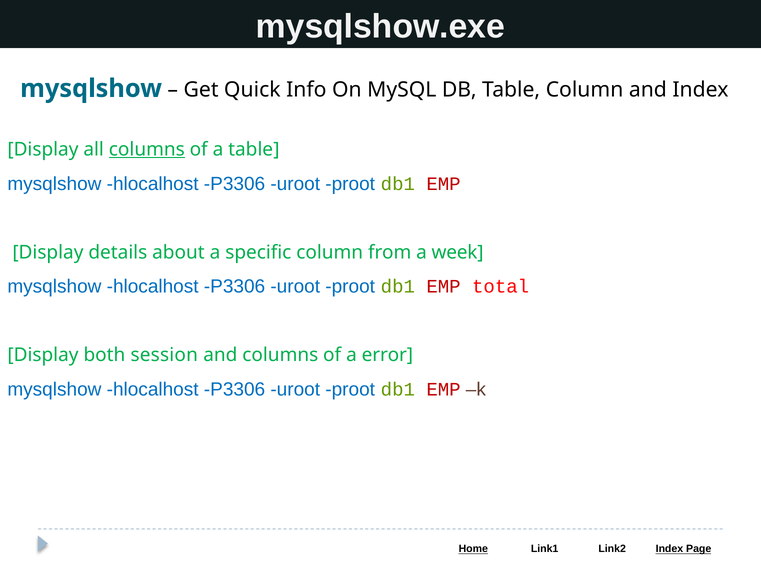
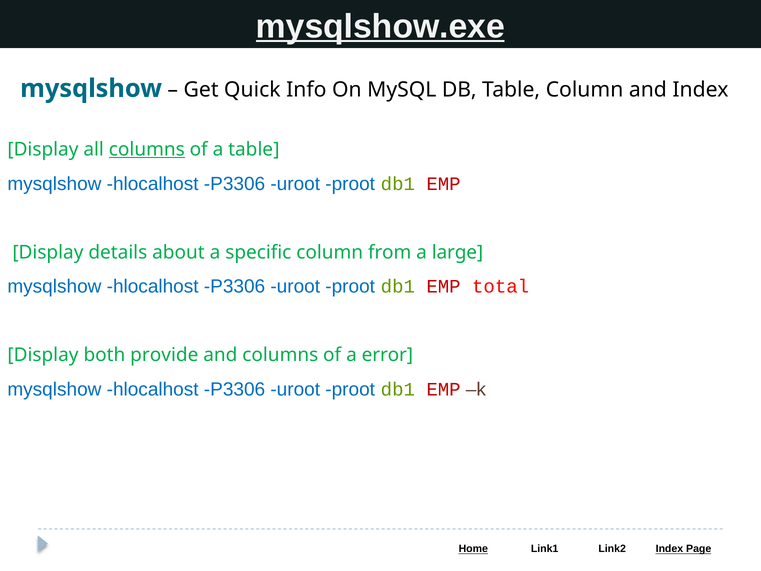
mysqlshow.exe underline: none -> present (380, 26)
week: week -> large (458, 252)
session: session -> provide (164, 355)
